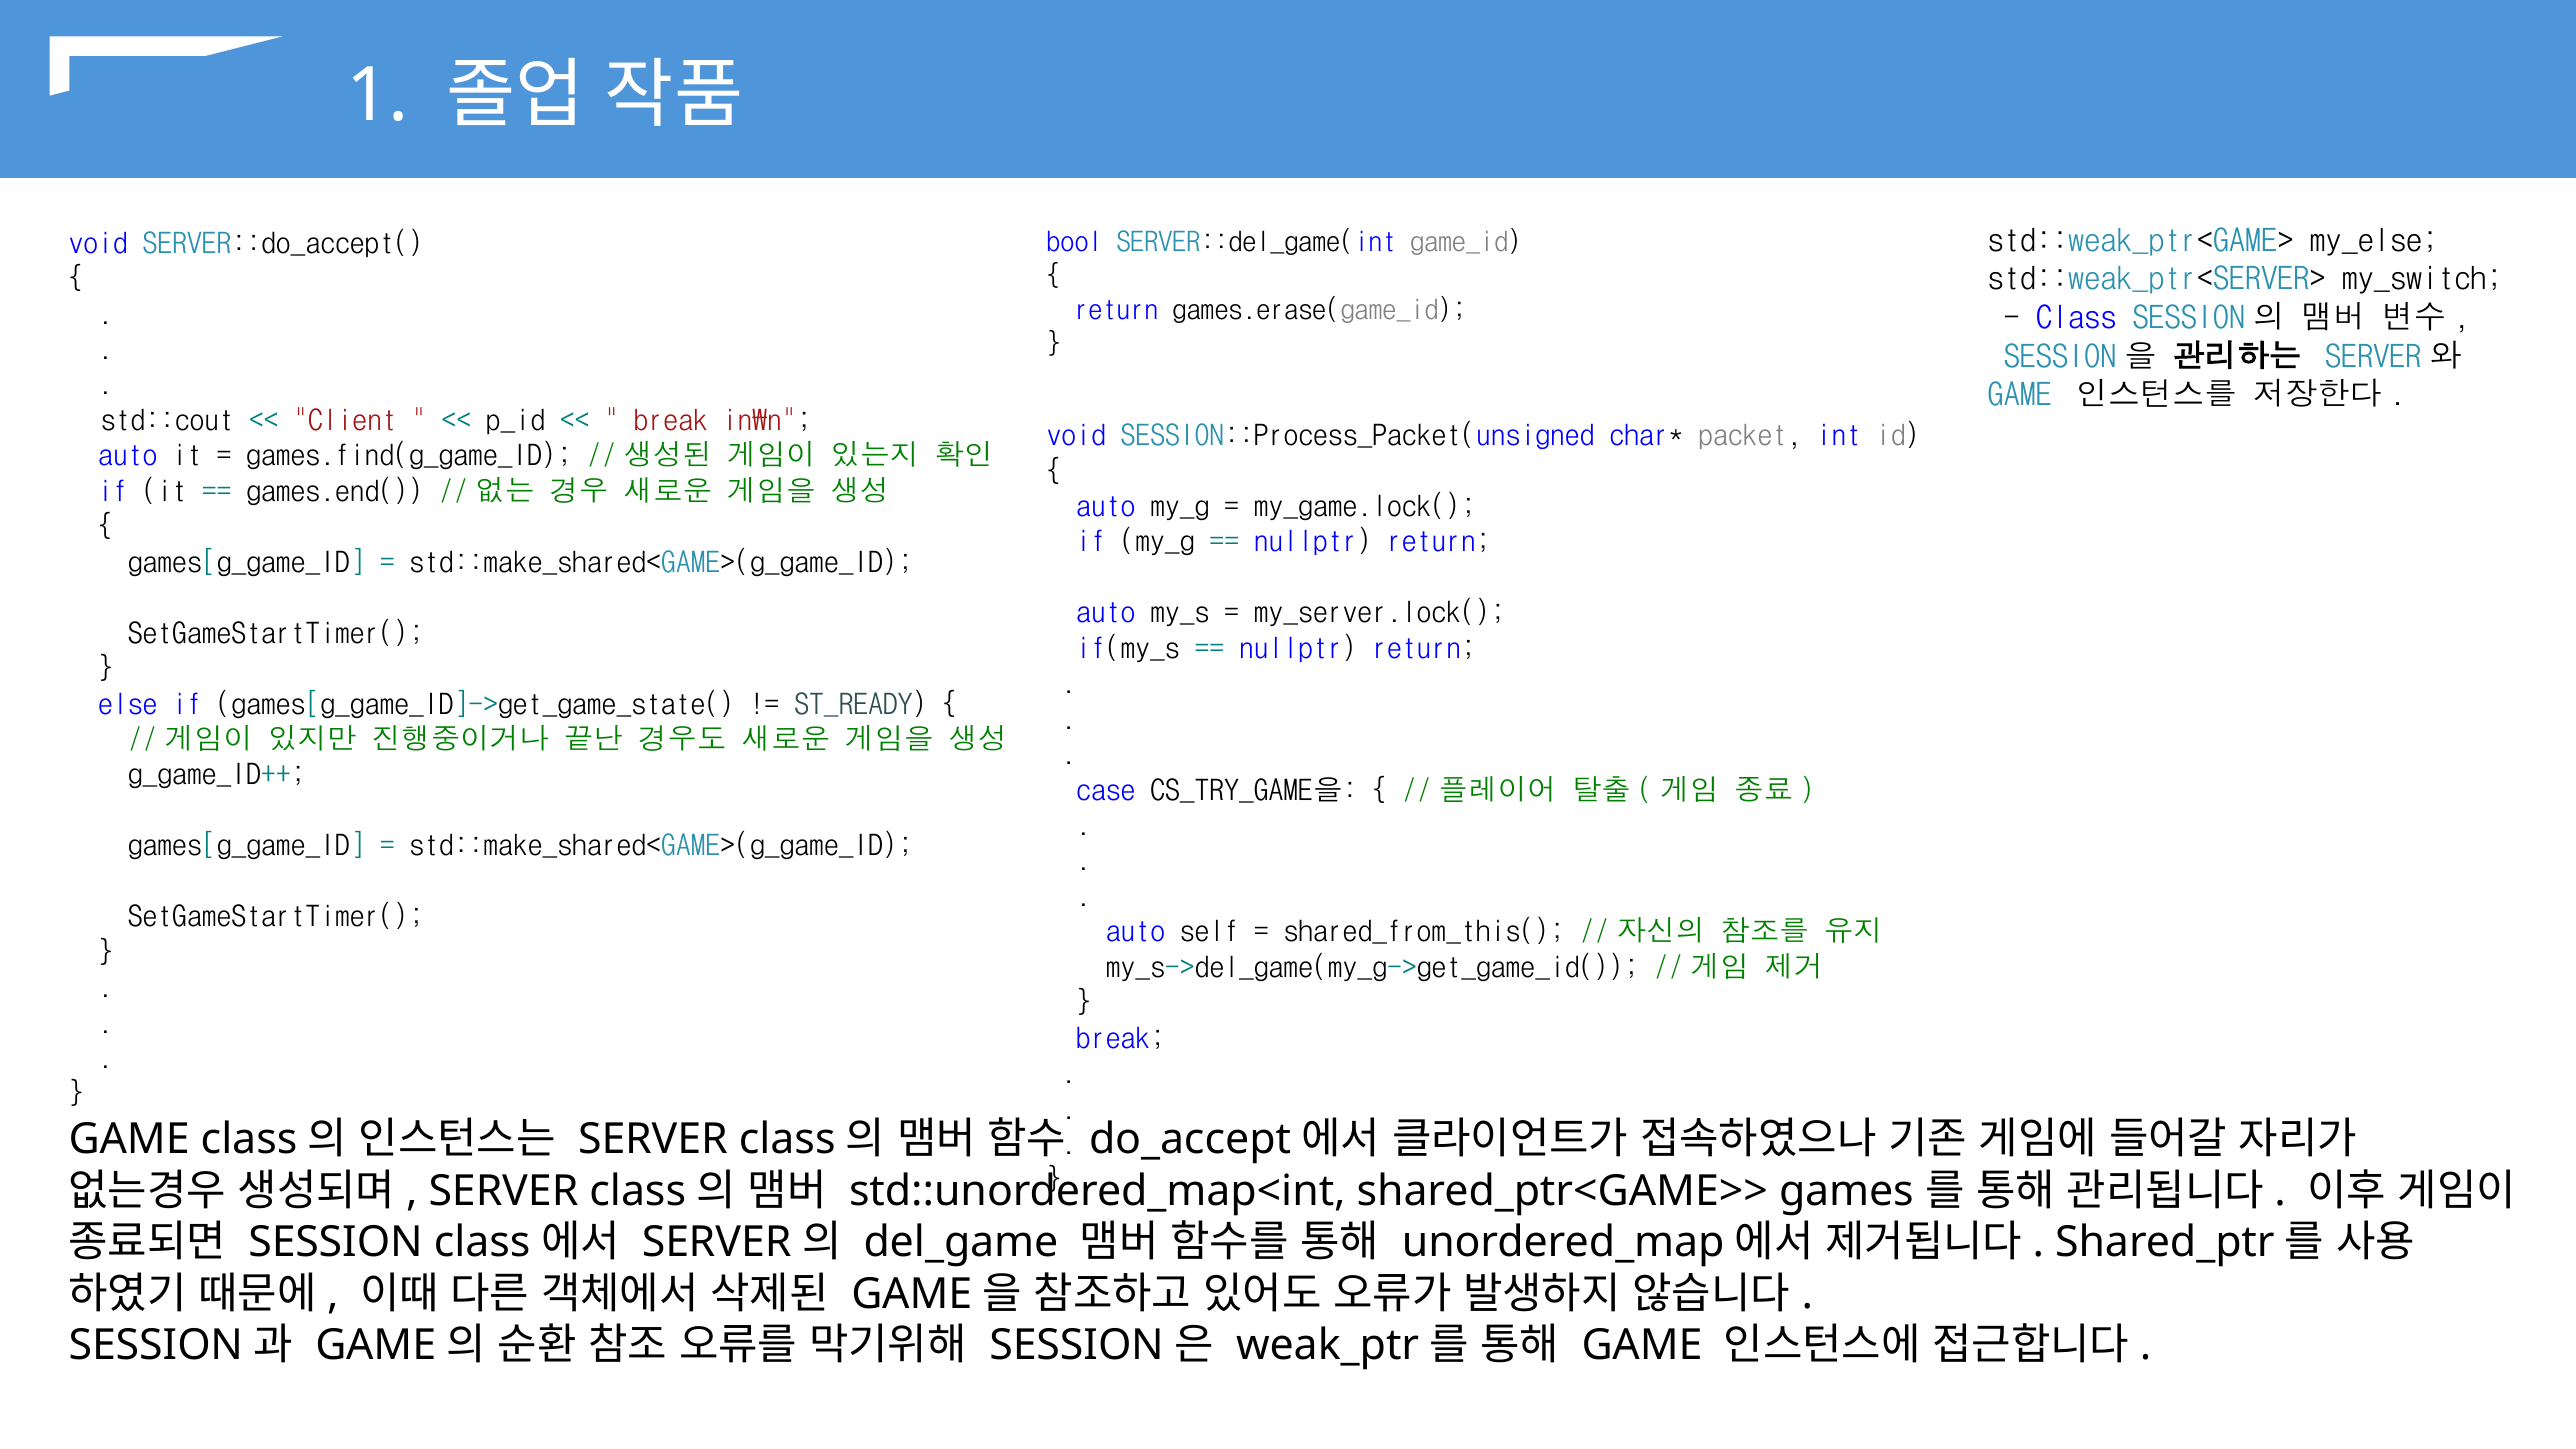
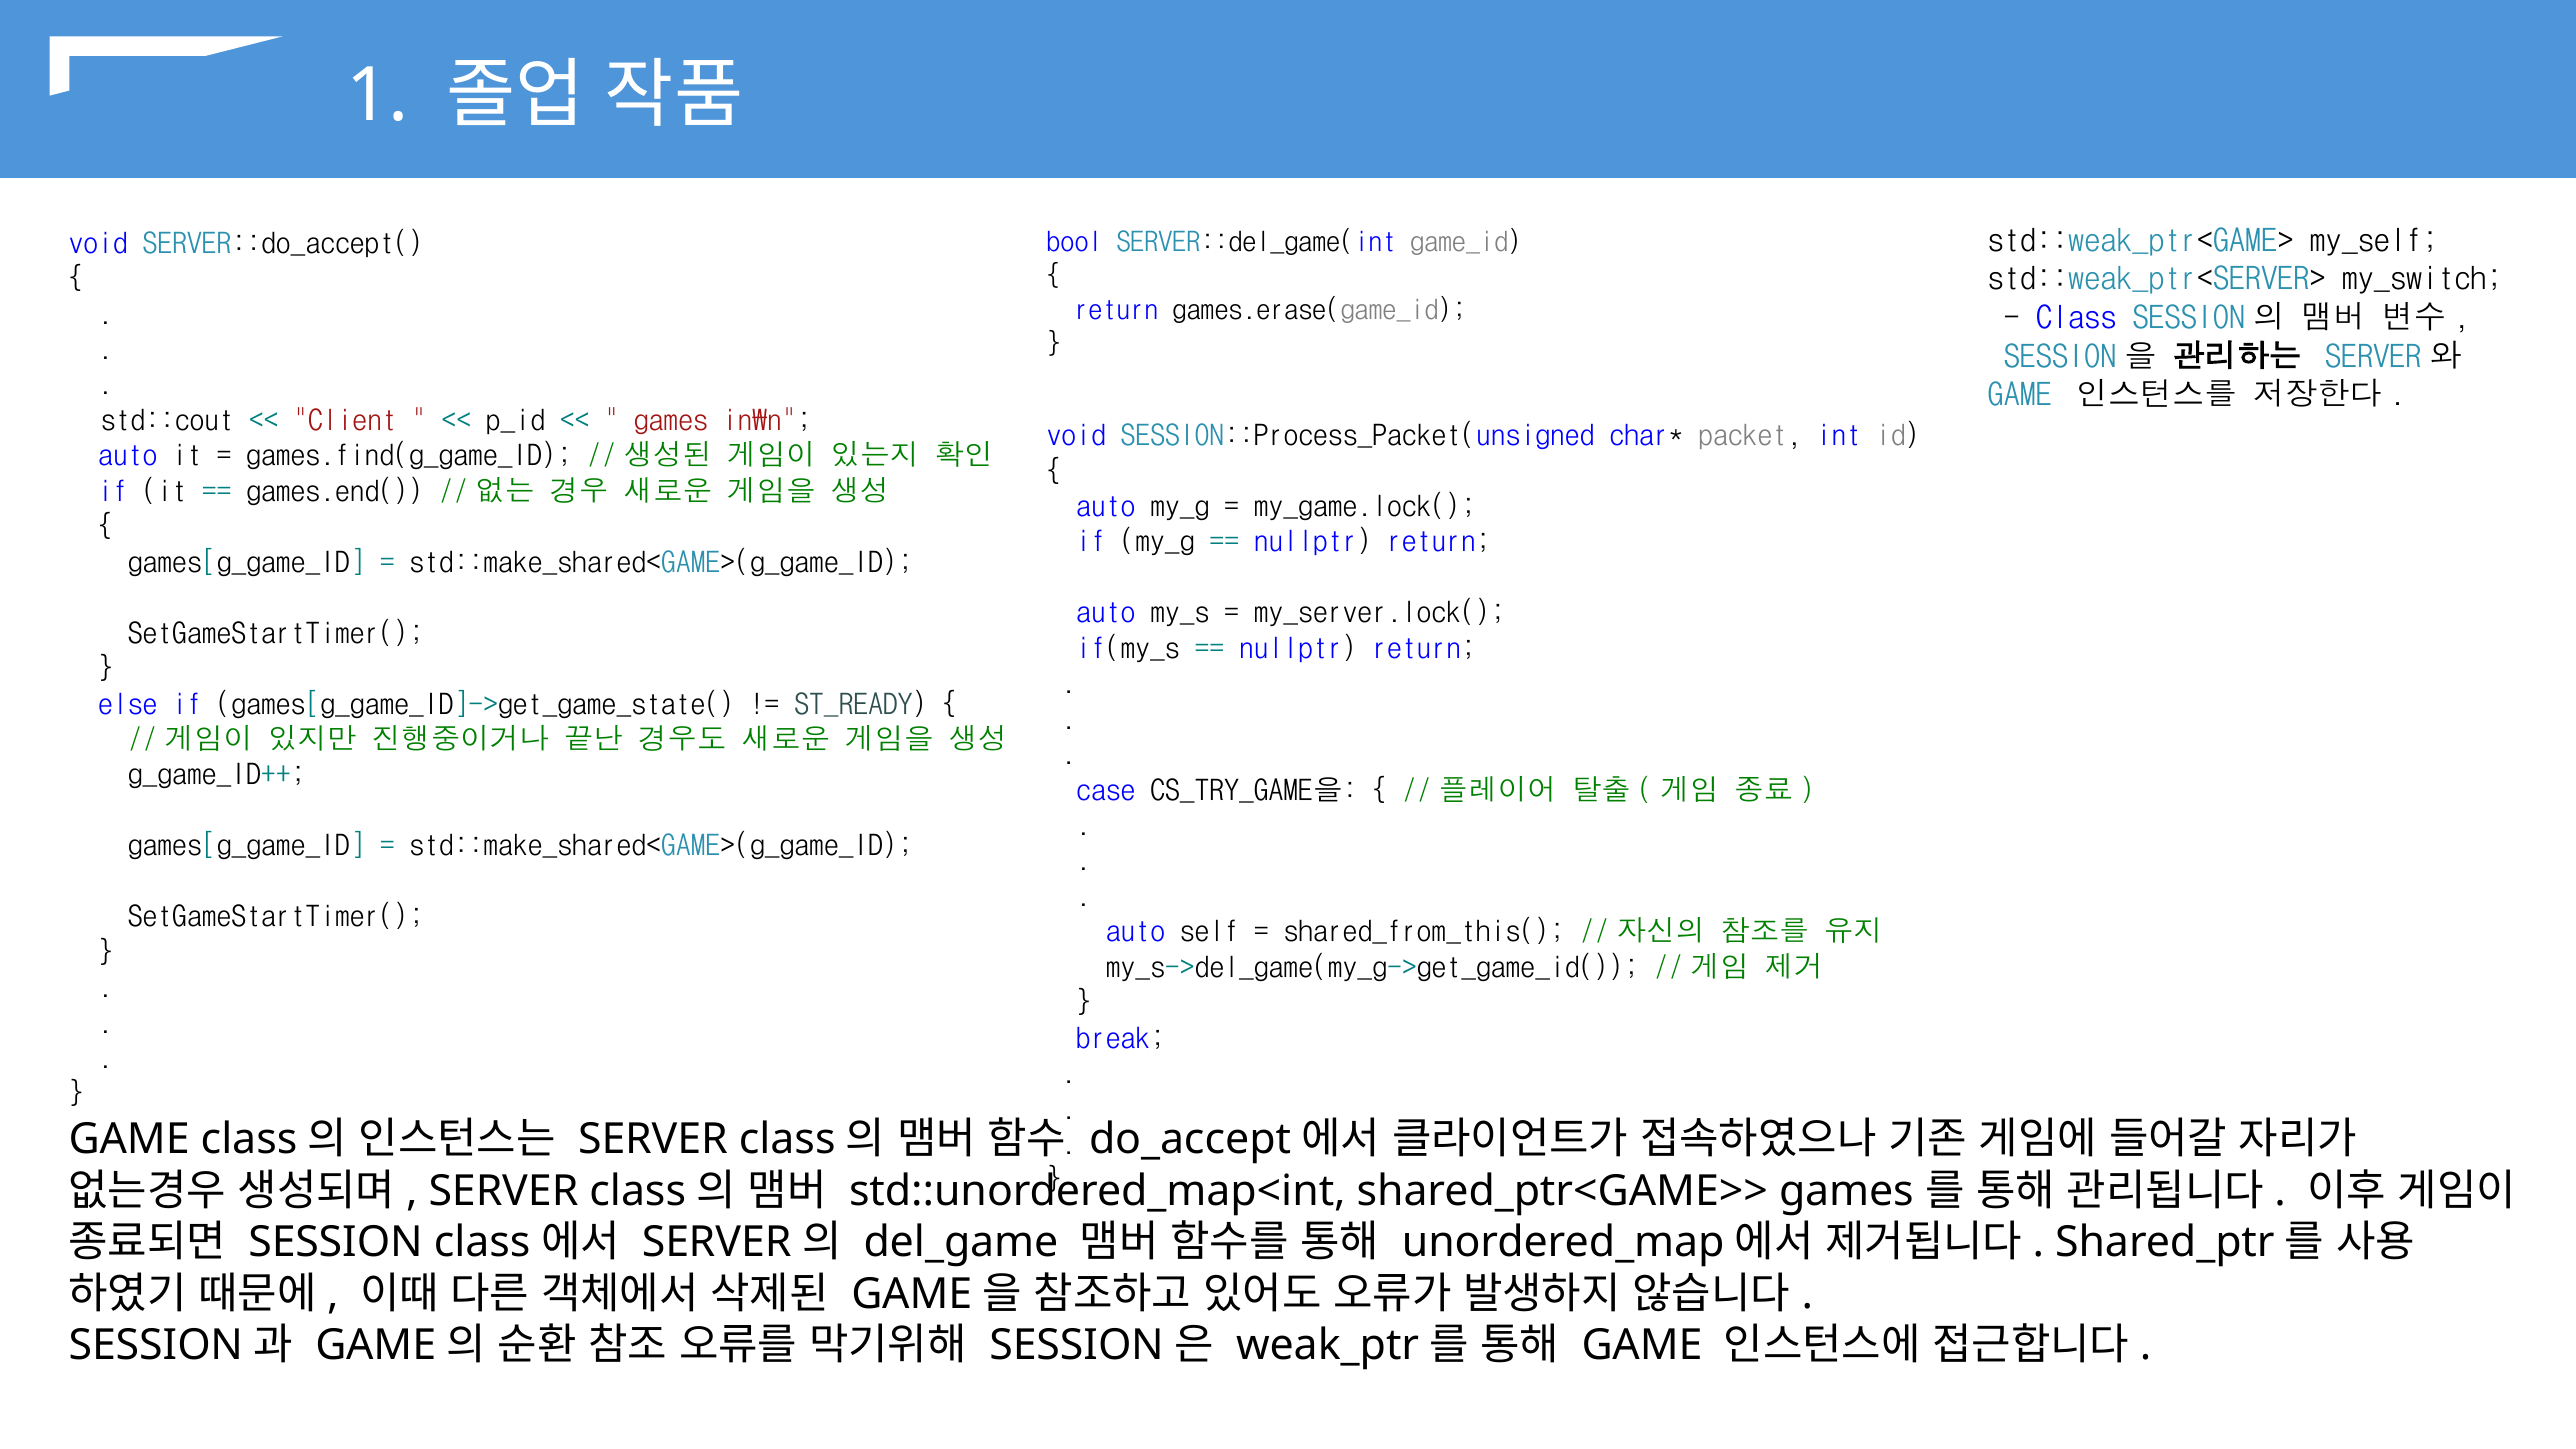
my_else: my_else -> my_self (2374, 241)
break: break -> games (671, 421)
